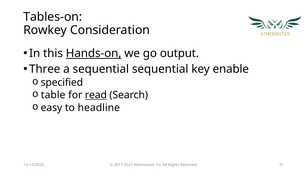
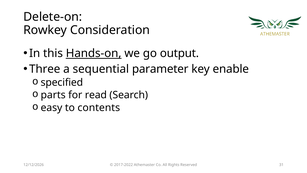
Tables-on: Tables-on -> Delete-on (53, 17)
sequential sequential: sequential -> parameter (160, 69)
table: table -> parts (53, 95)
read underline: present -> none (96, 95)
headline: headline -> contents (99, 108)
